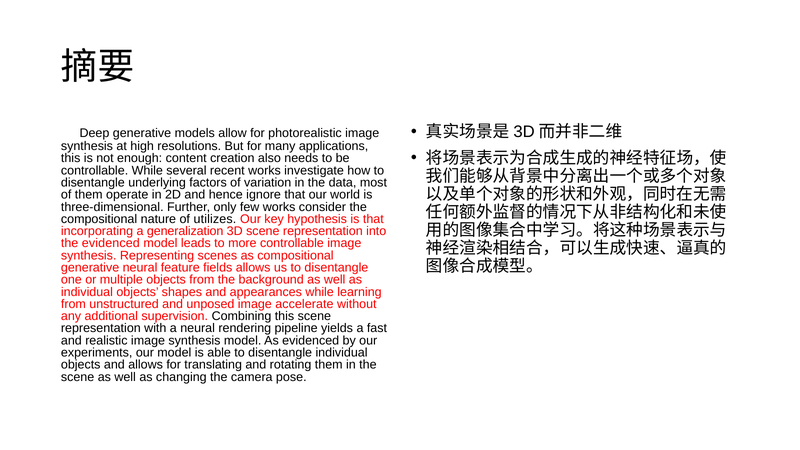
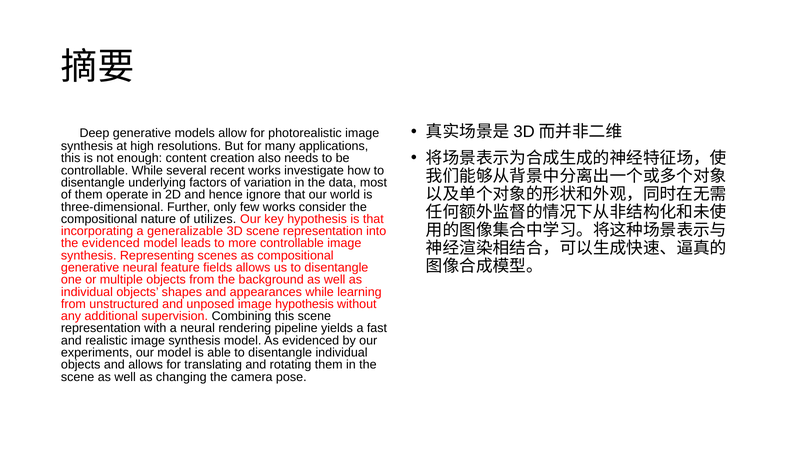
generalization: generalization -> generalizable (185, 231)
image accelerate: accelerate -> hypothesis (305, 304)
